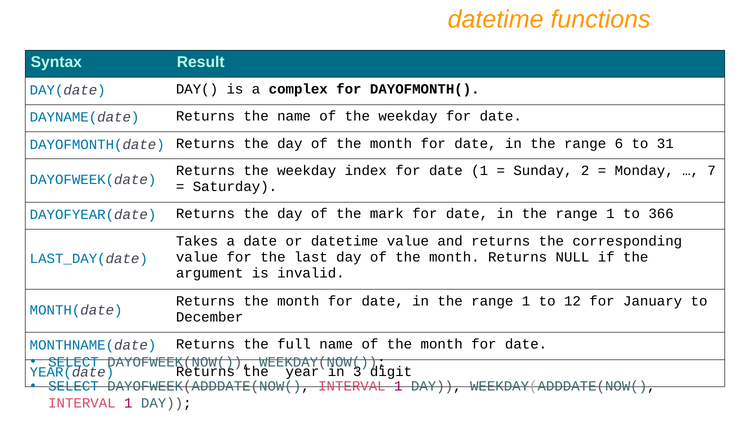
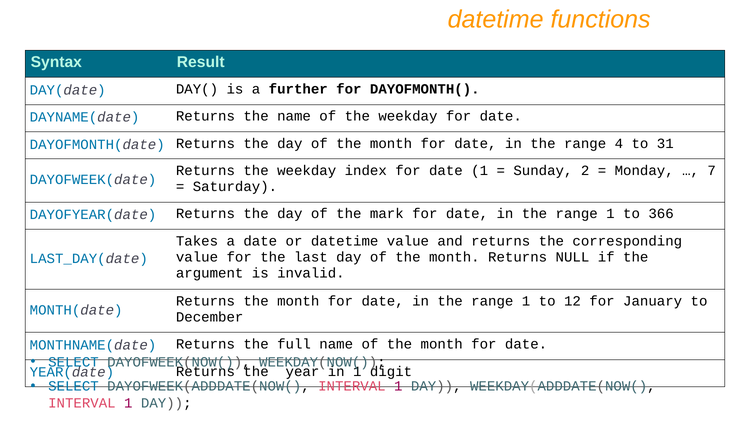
complex: complex -> further (298, 89)
6: 6 -> 4 (619, 143)
in 3: 3 -> 1 (357, 371)
